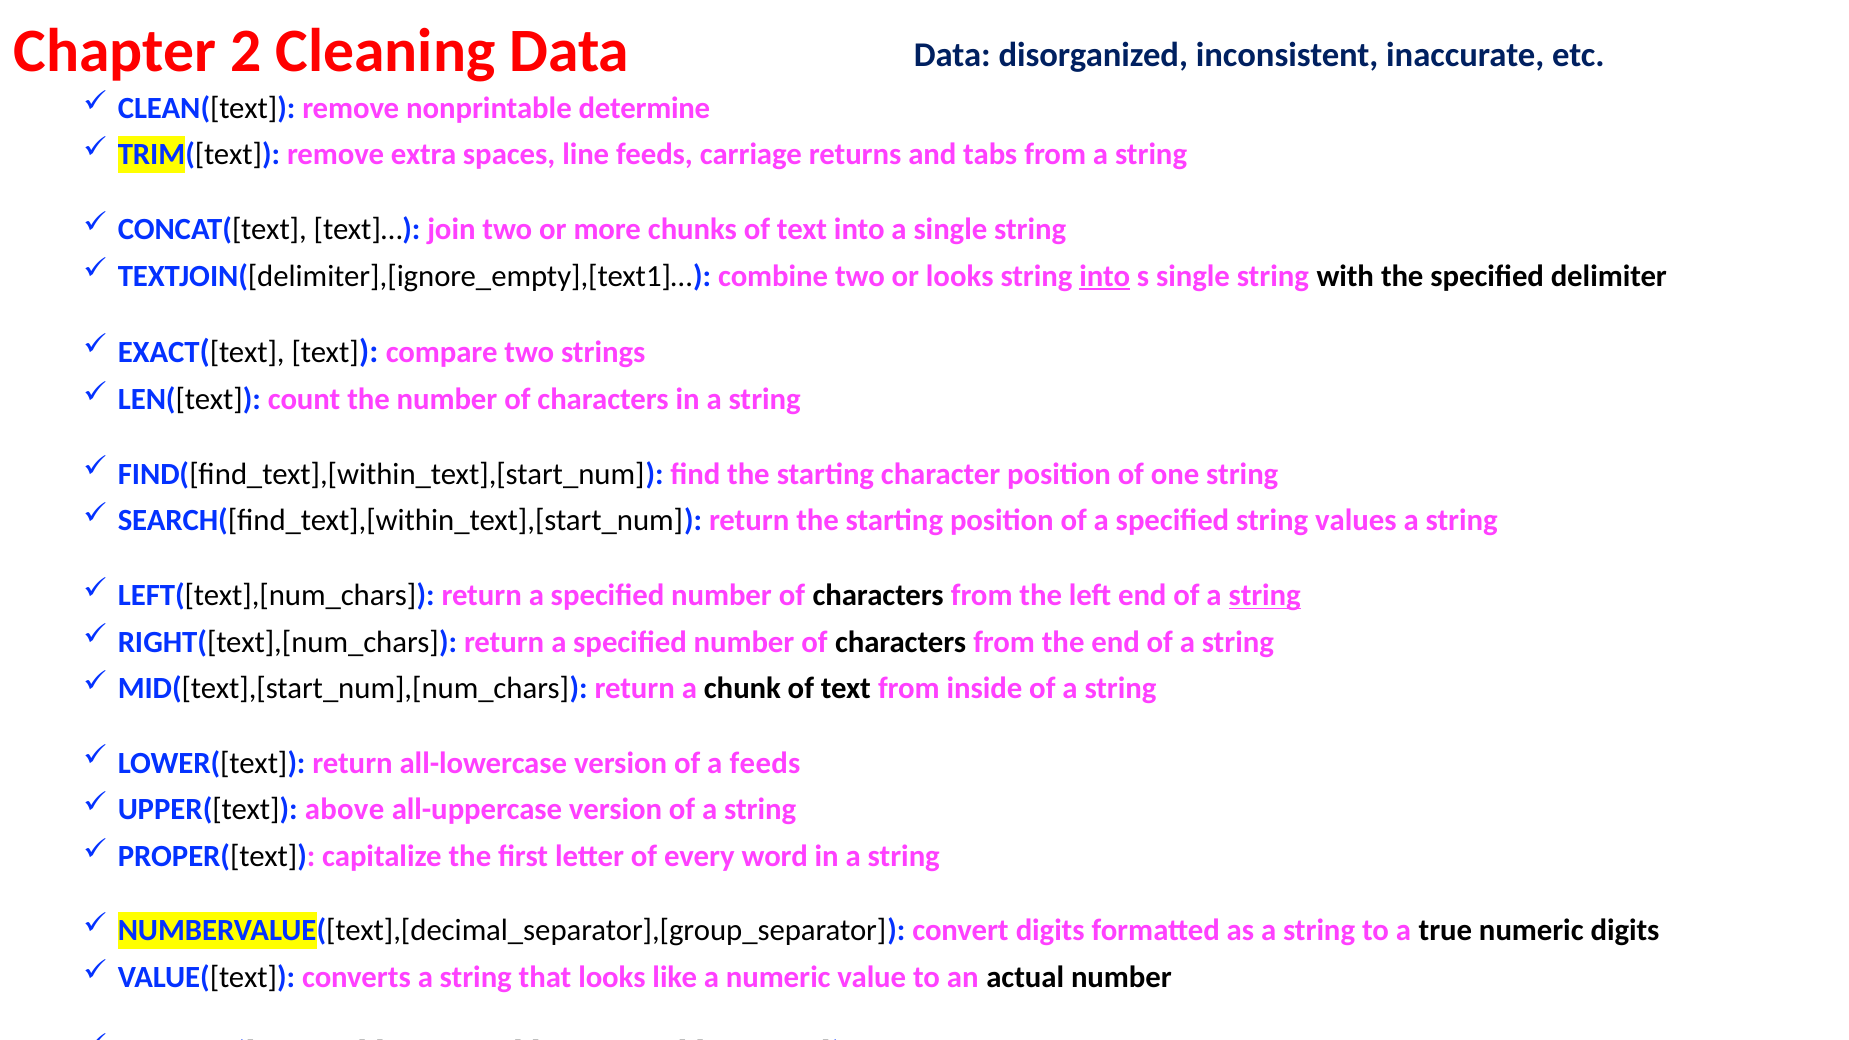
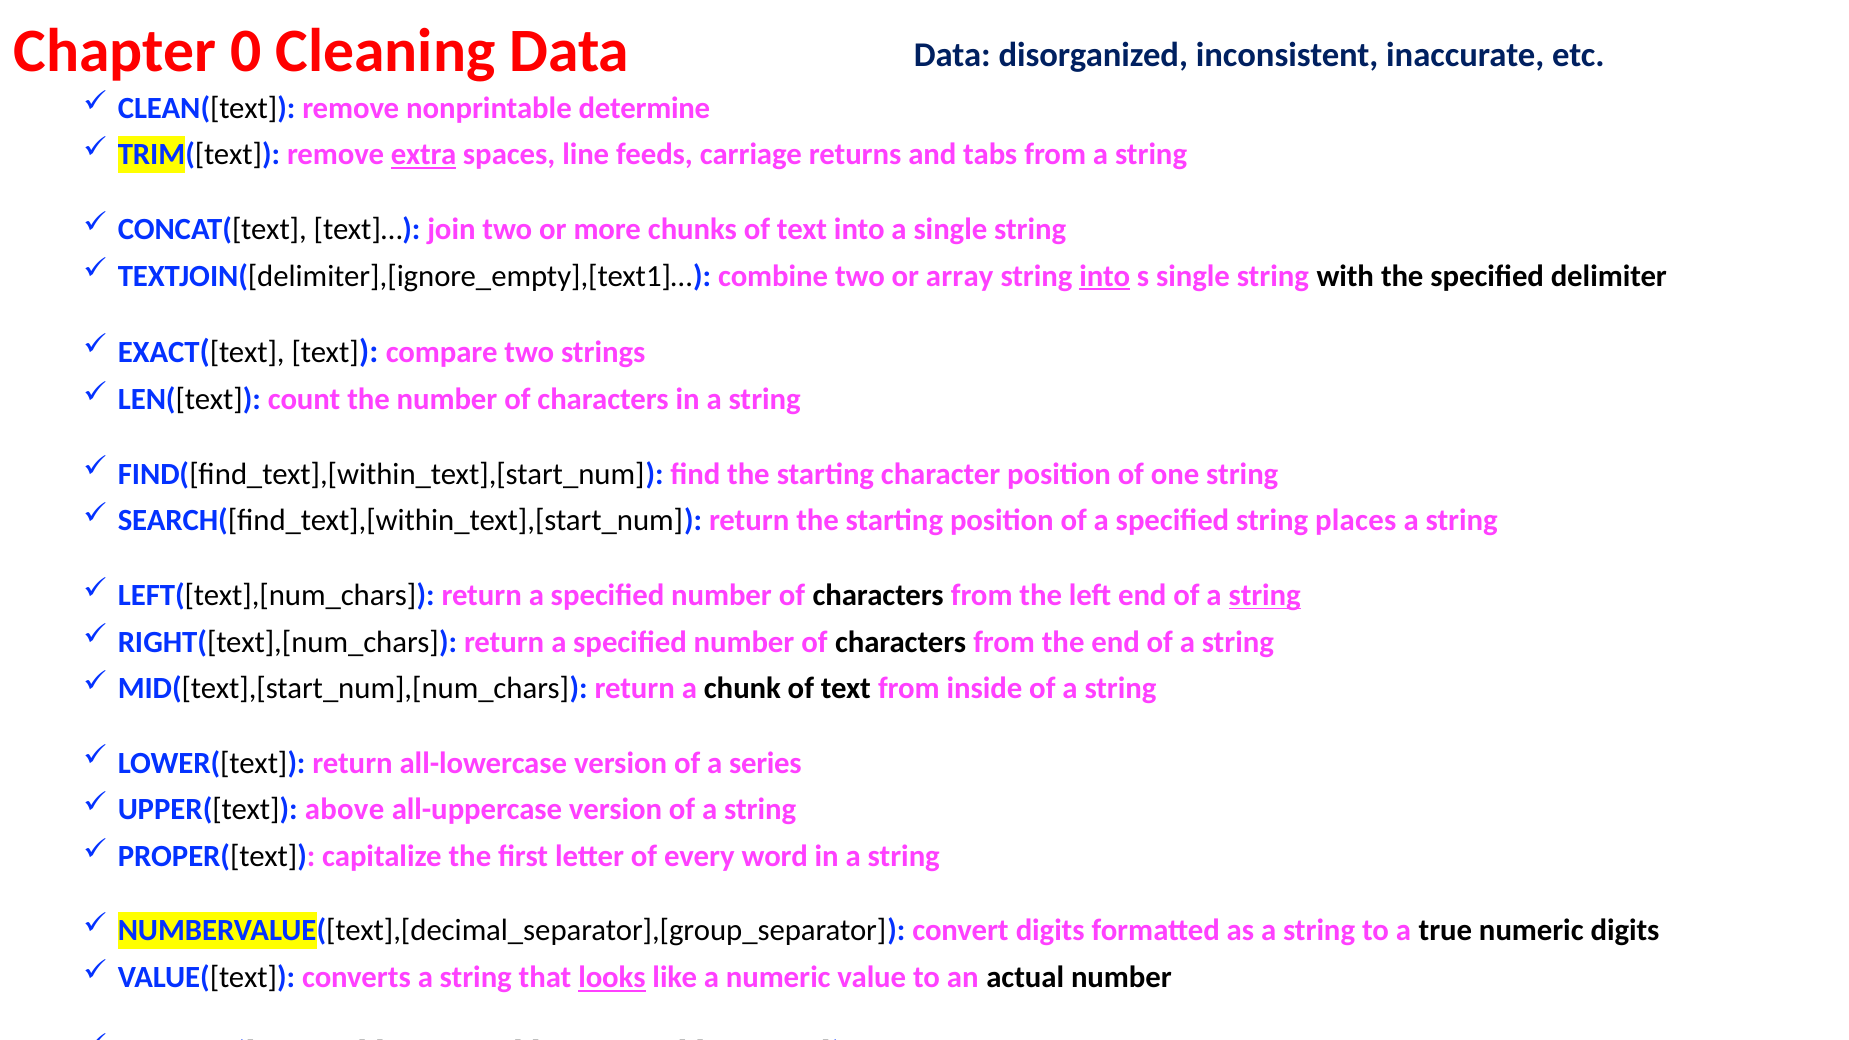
2: 2 -> 0 (246, 52)
extra underline: none -> present (424, 155)
or looks: looks -> array (960, 276)
values: values -> places (1356, 521)
a feeds: feeds -> series (765, 763)
looks underline: none -> present (612, 977)
